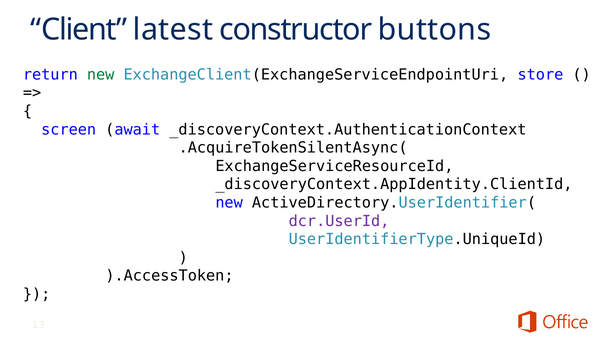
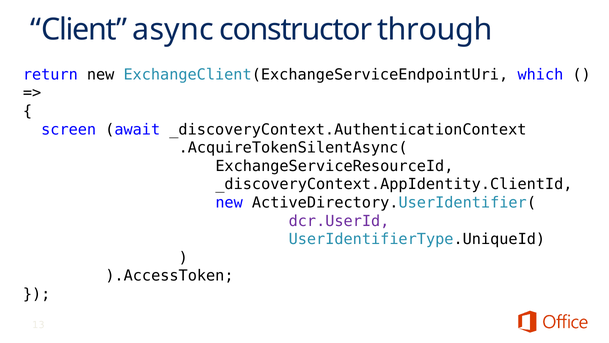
latest: latest -> async (173, 30)
buttons: buttons -> through (435, 30)
new colour: green -> black (101, 74)
store: store -> which (540, 74)
